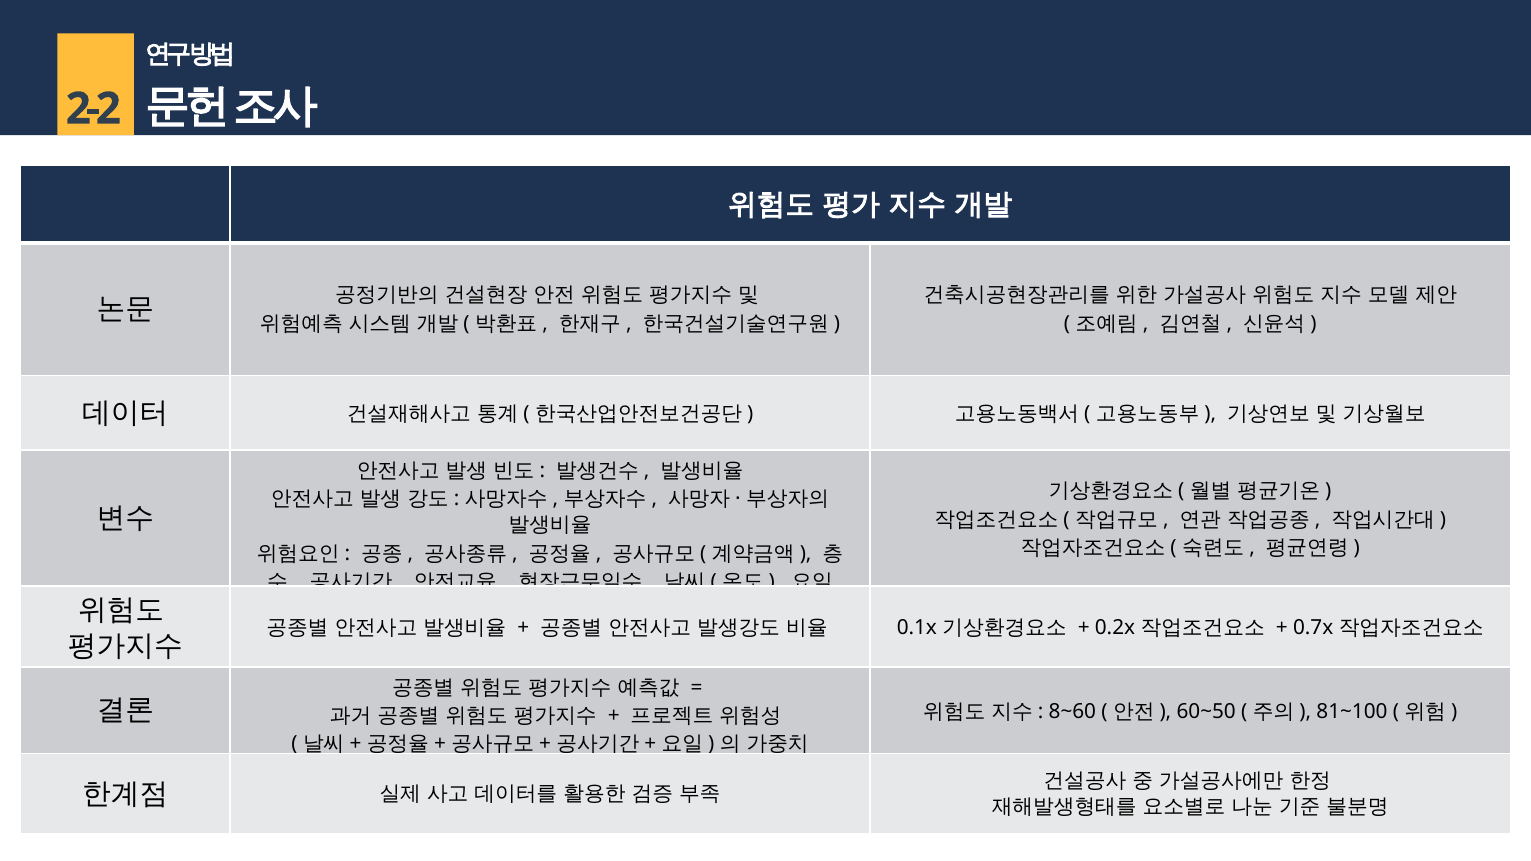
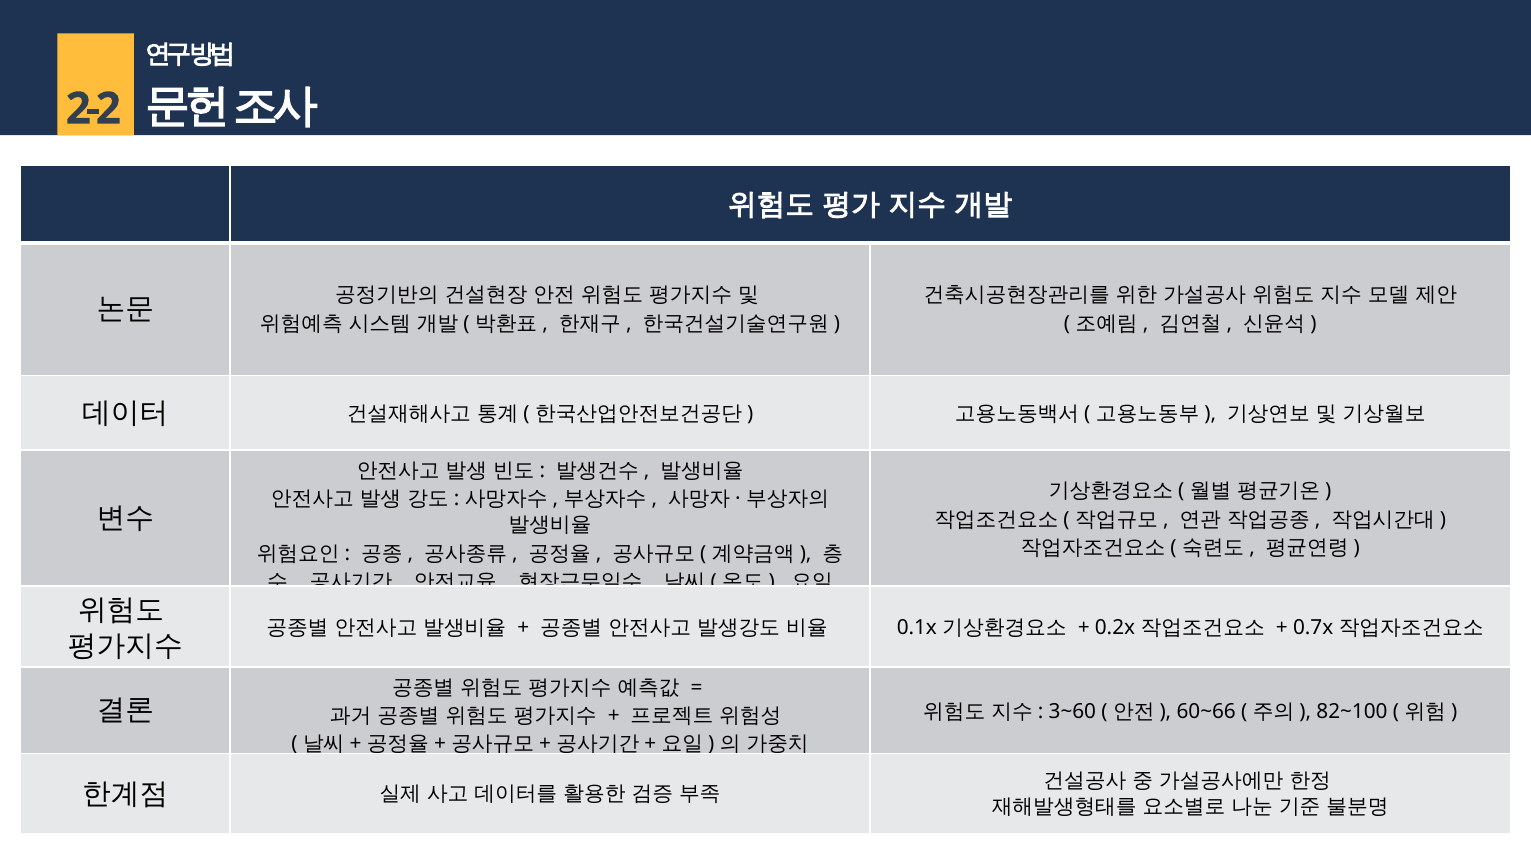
8~60: 8~60 -> 3~60 (1072, 711)
60~50: 60~50 -> 60~66 (1206, 711)
81~100: 81~100 -> 82~100 (1352, 711)
